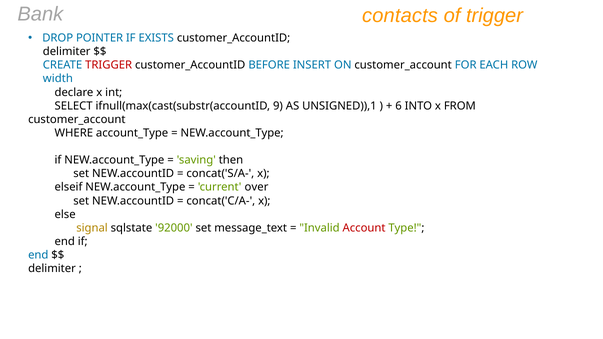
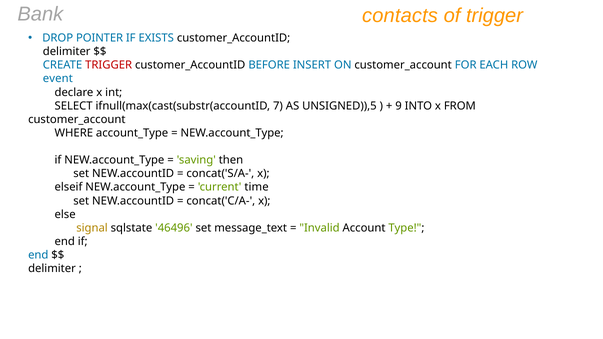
width: width -> event (58, 79)
9: 9 -> 7 (278, 106)
UNSIGNED)),1: UNSIGNED)),1 -> UNSIGNED)),5 (339, 106)
6: 6 -> 9 (399, 106)
over: over -> time (257, 187)
92000: 92000 -> 46496 (174, 228)
Account colour: red -> black (364, 228)
